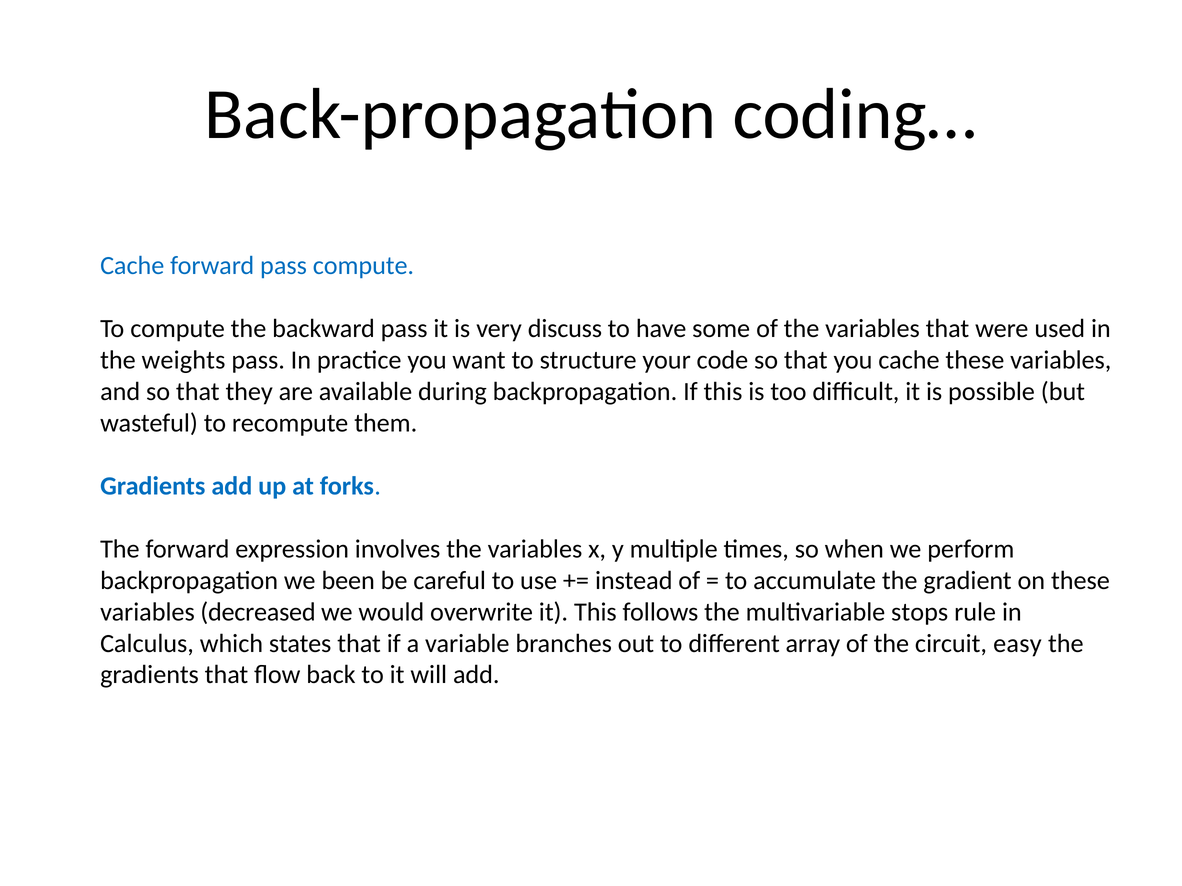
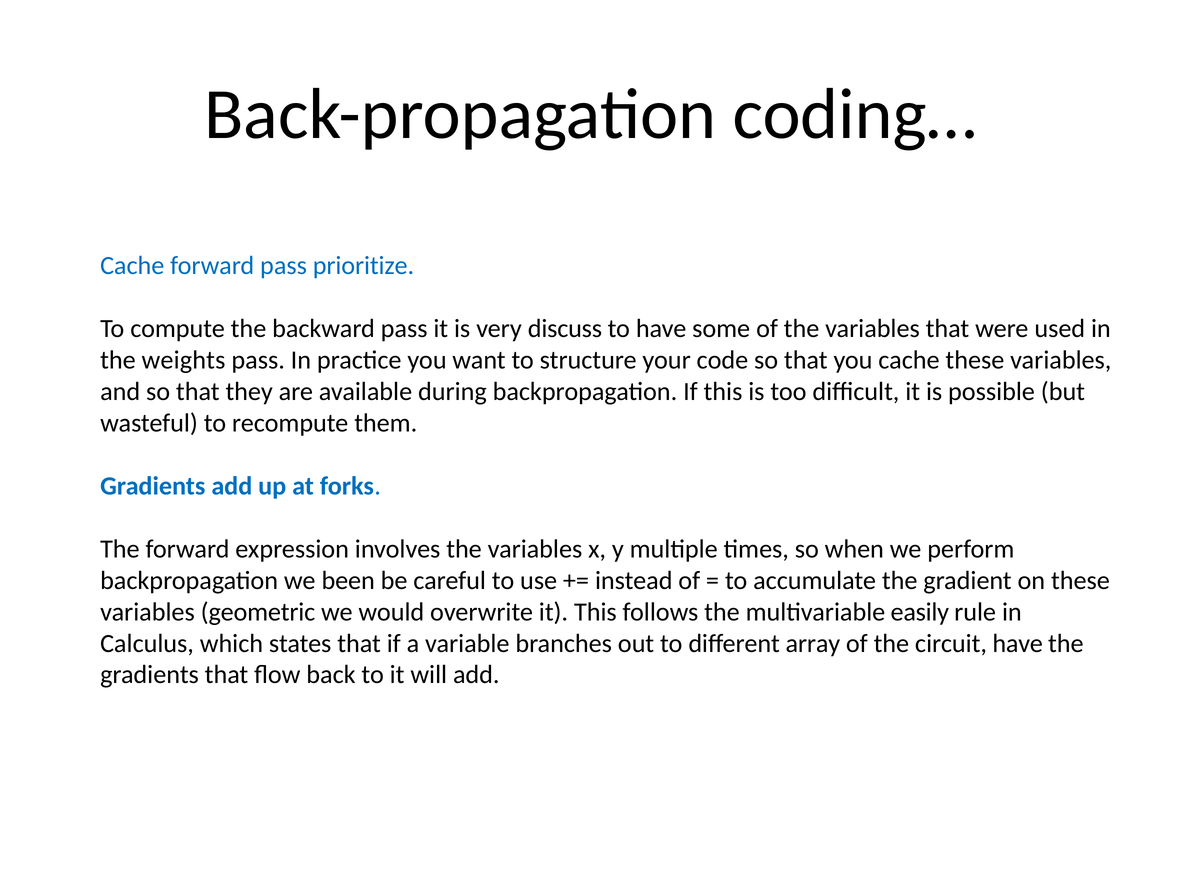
pass compute: compute -> prioritize (363, 266)
decreased: decreased -> geometric (258, 612)
stops: stops -> easily (920, 612)
circuit easy: easy -> have (1018, 644)
